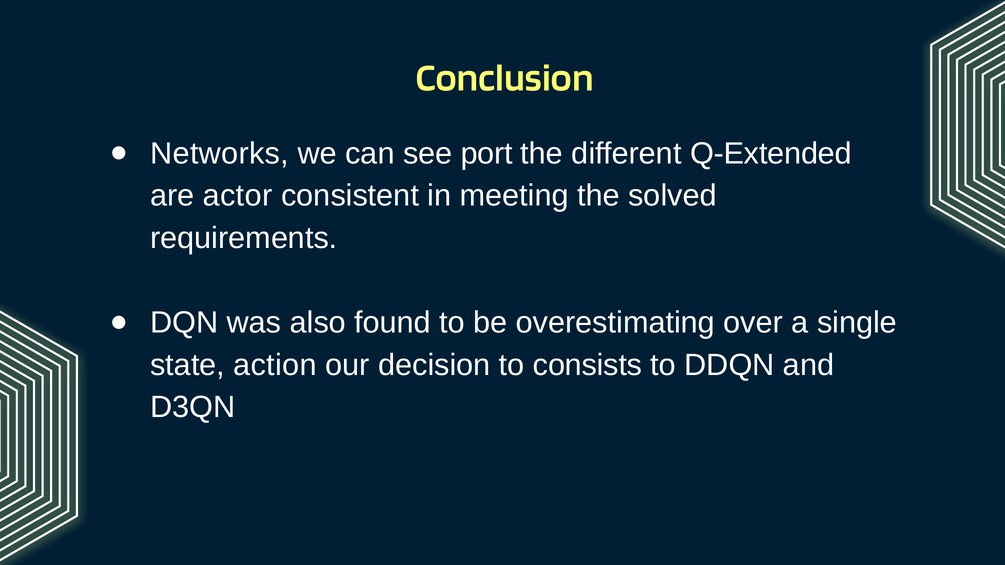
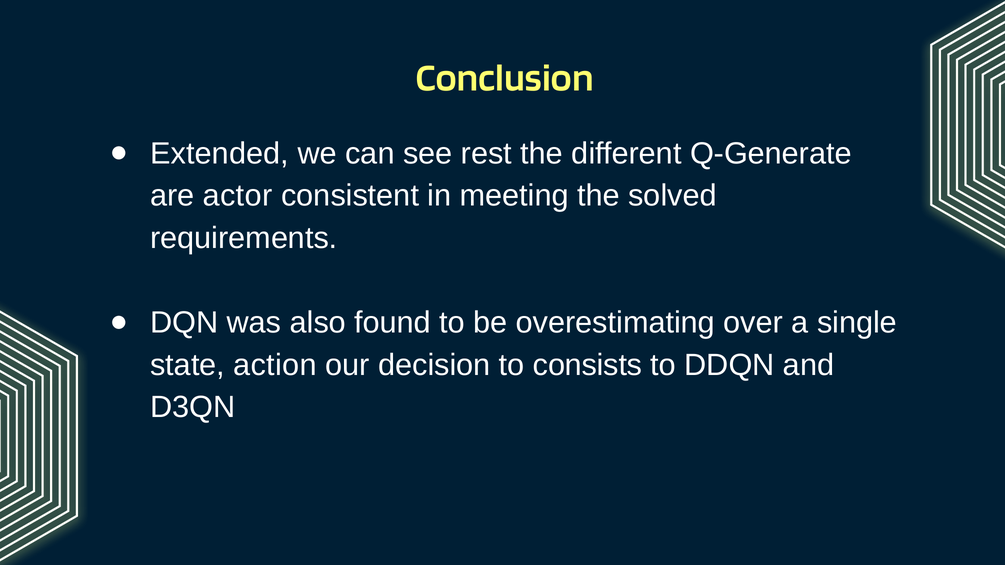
Networks: Networks -> Extended (220, 154)
port: port -> rest (486, 154)
Q-Extended: Q-Extended -> Q-Generate (771, 154)
